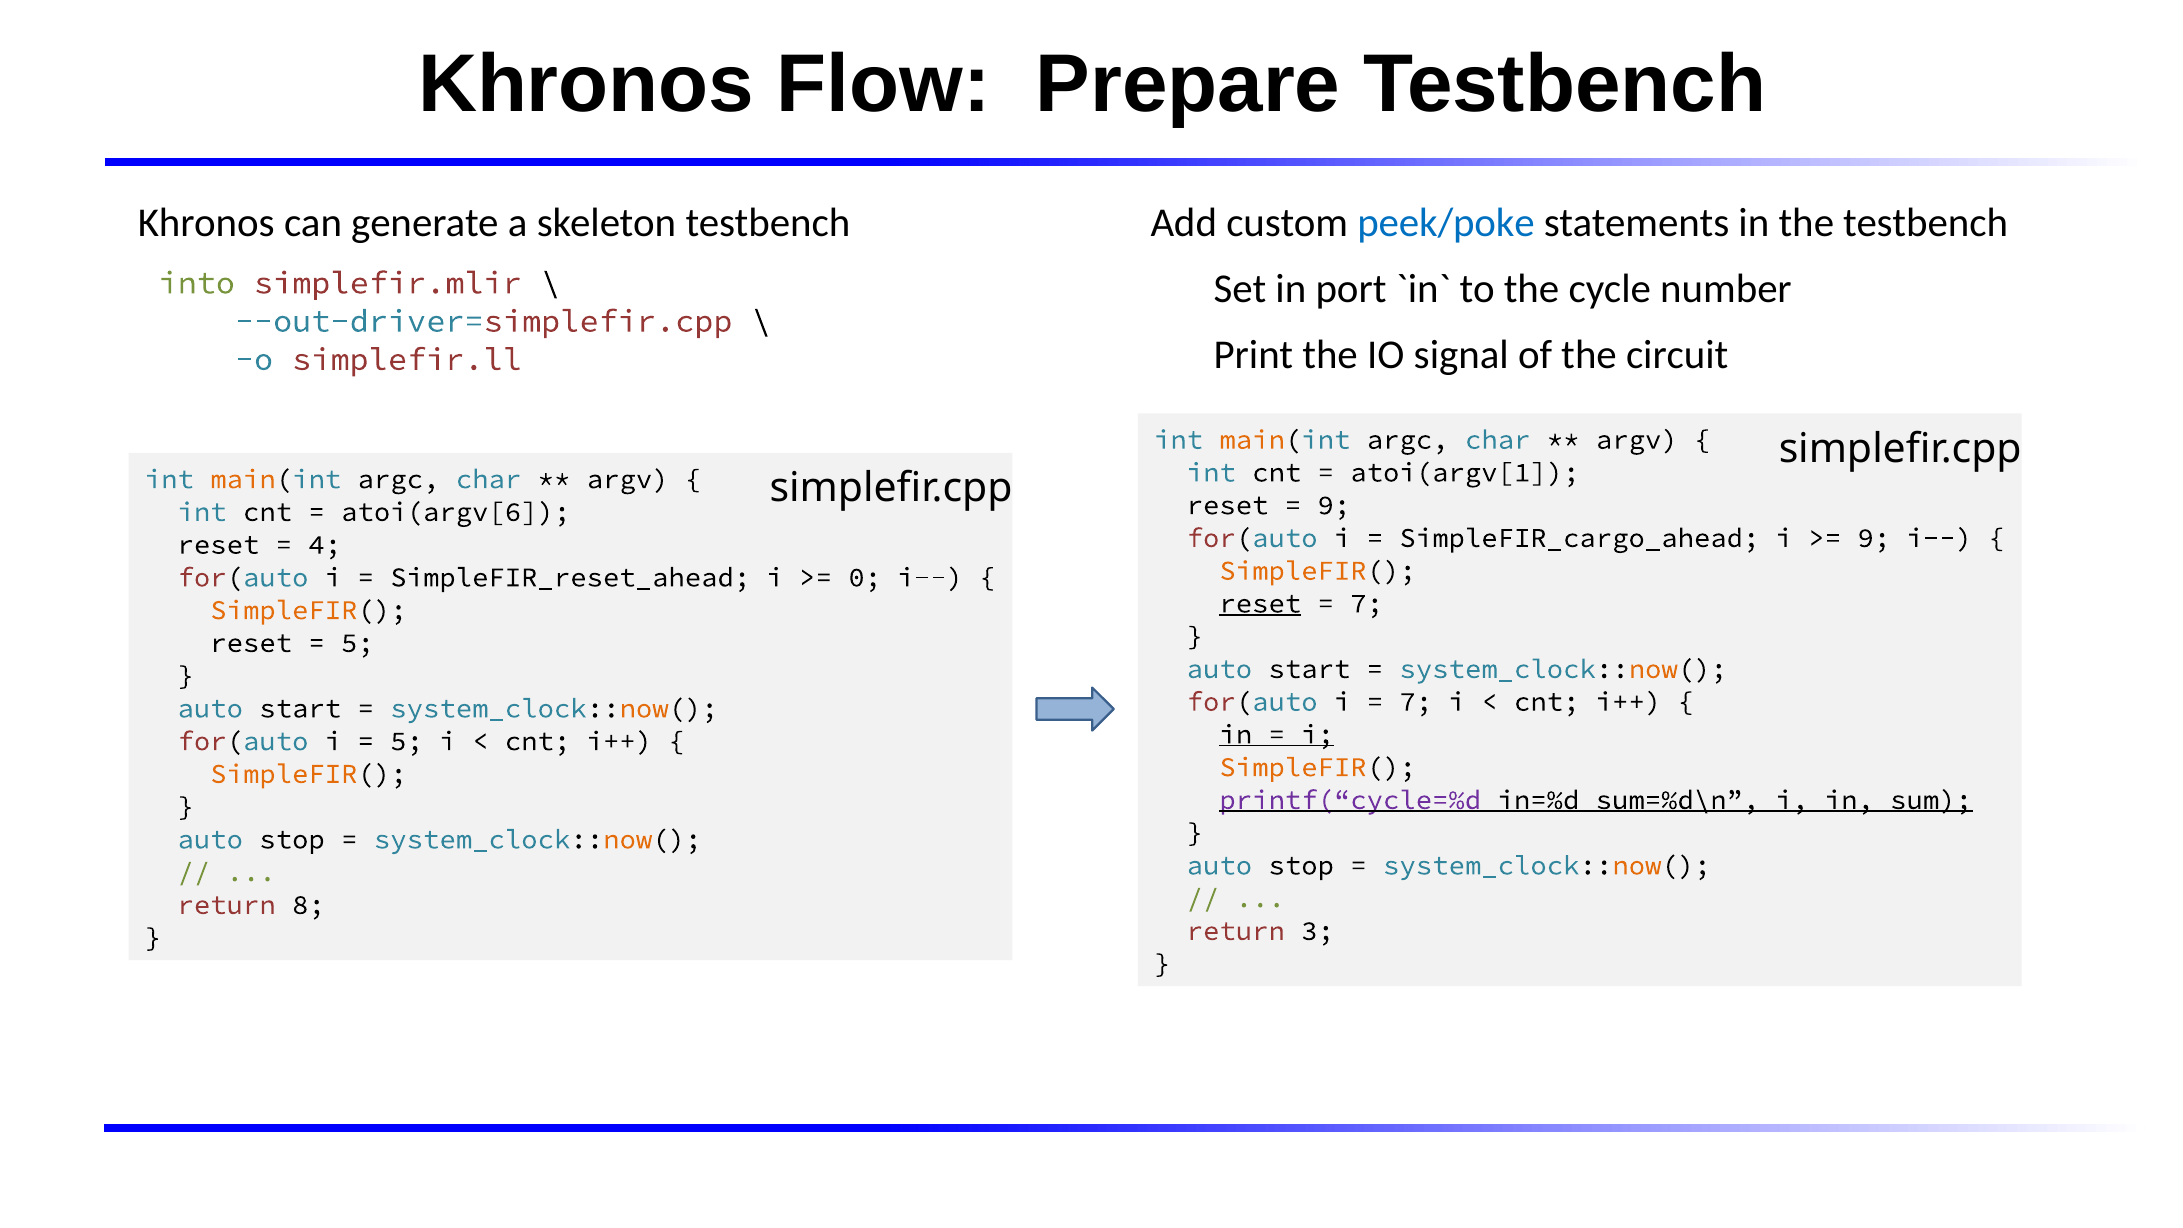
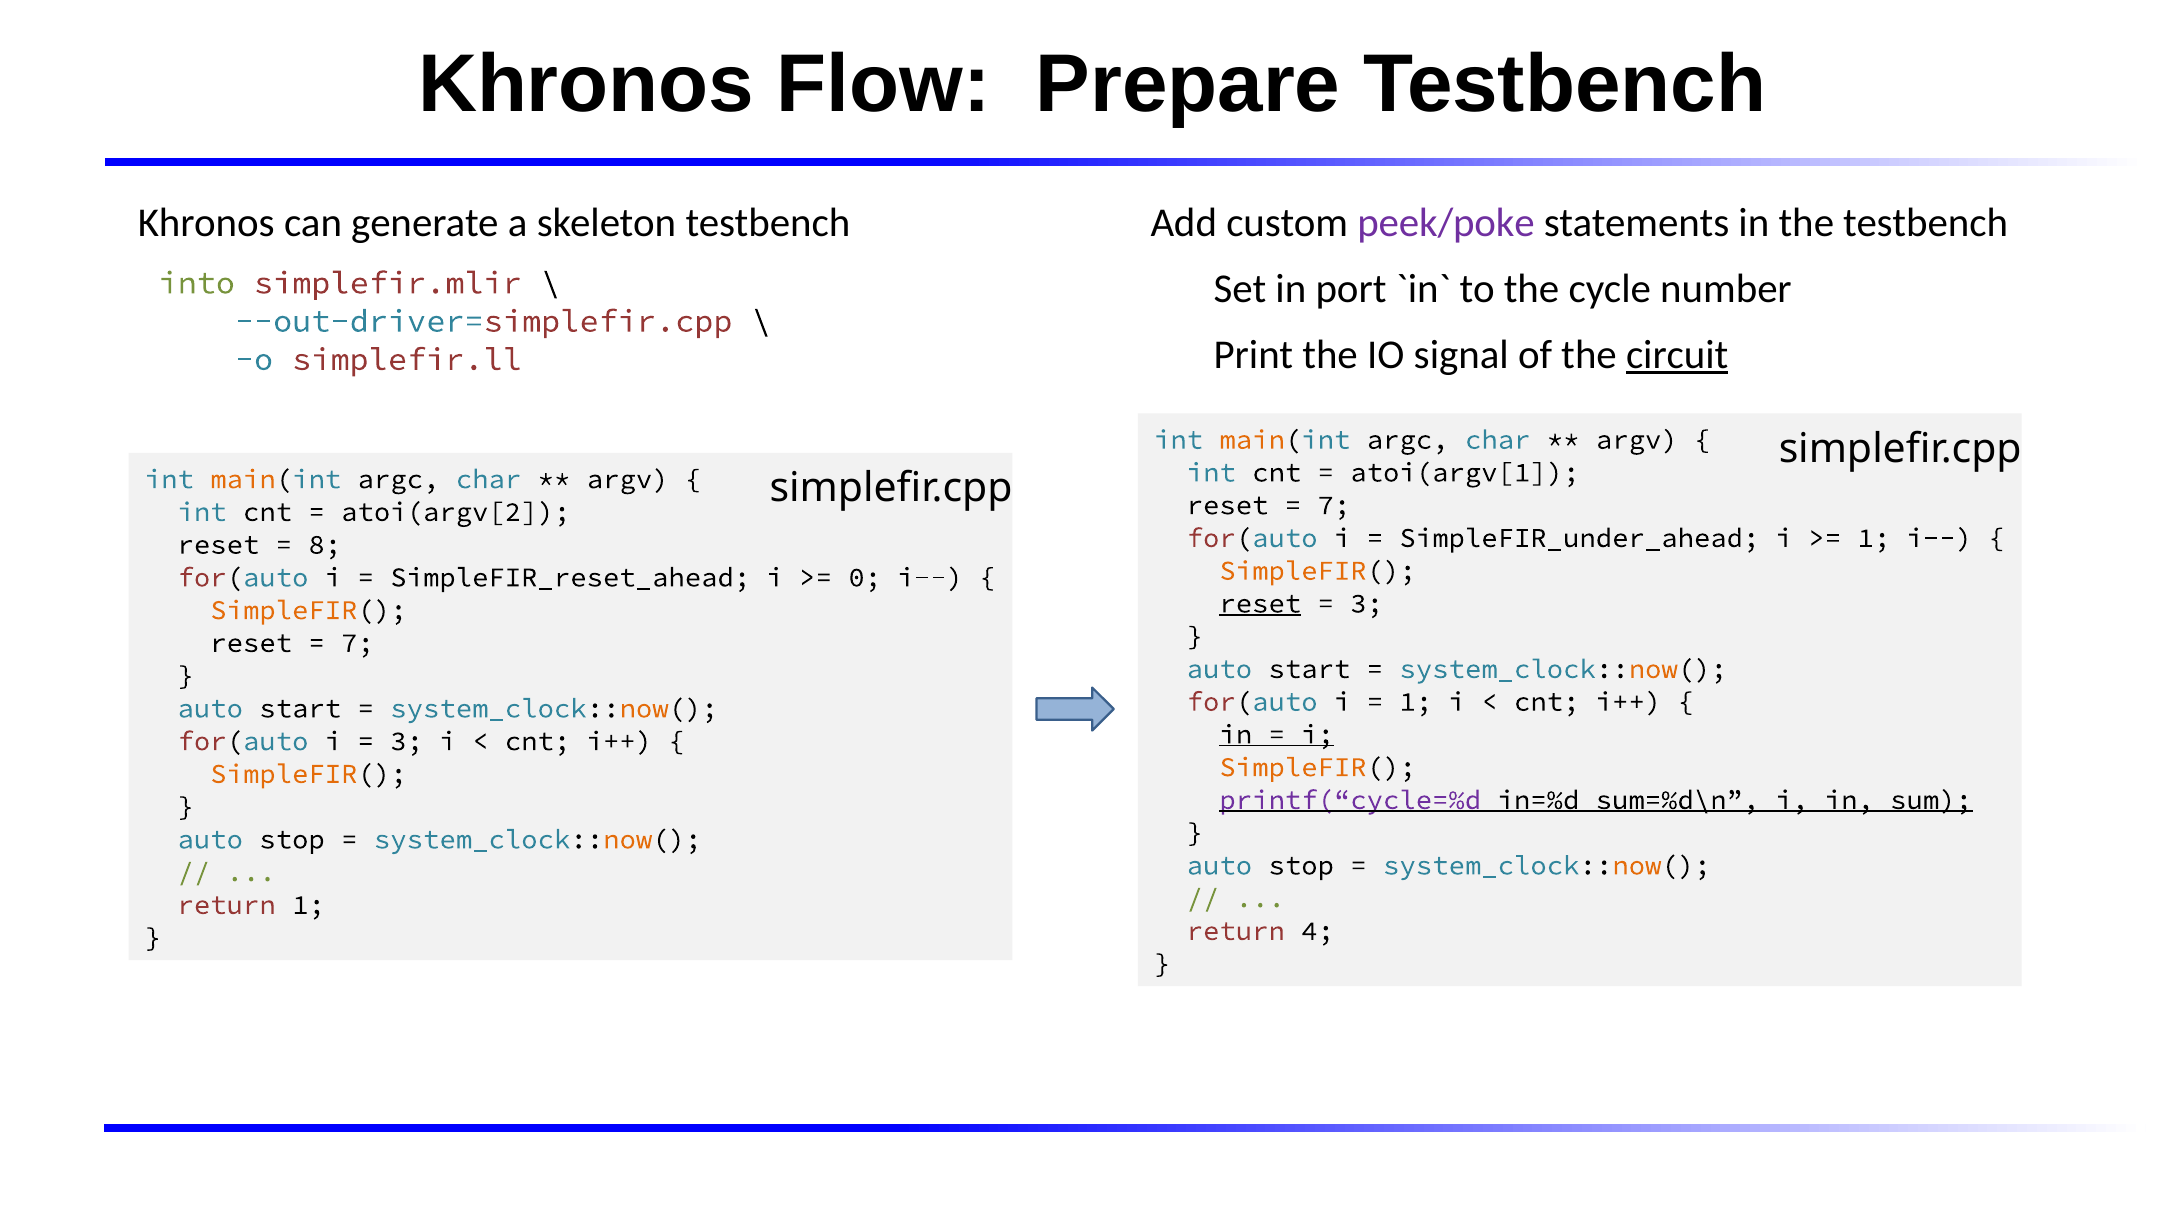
peek/poke colour: blue -> purple (1446, 223)
circuit underline: none -> present (1677, 355)
9: 9 -> 7 (1334, 505)
atoi(argv[6: atoi(argv[6 -> atoi(argv[2 (456, 512)
SimpleFIR_cargo_ahead: SimpleFIR_cargo_ahead -> SimpleFIR_under_ahead (1579, 538)
9: 9 -> 1 (1874, 538)
4: 4 -> 8 (325, 545)
7: 7 -> 3 (1367, 603)
5: 5 -> 7 (358, 643)
7: 7 -> 1 (1416, 702)
5: 5 -> 3 (407, 741)
return 8: 8 -> 1 (308, 905)
3: 3 -> 4 (1318, 931)
